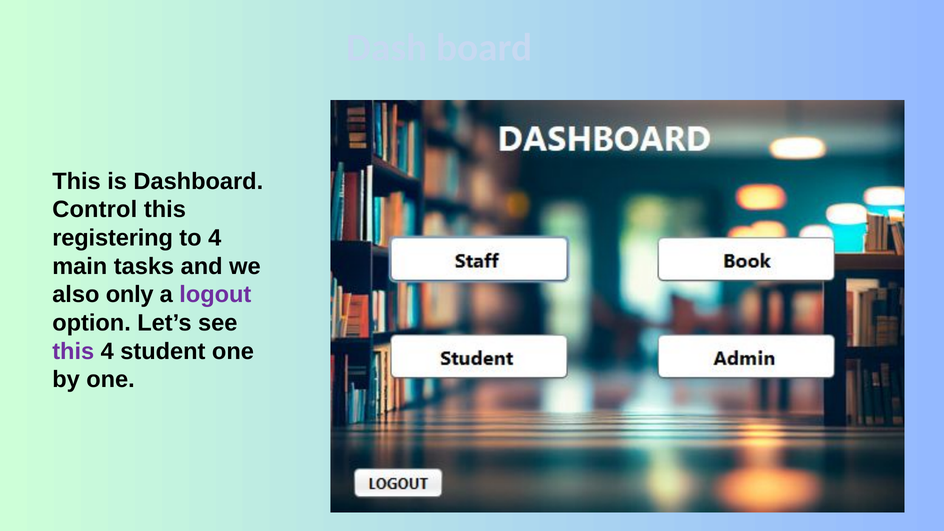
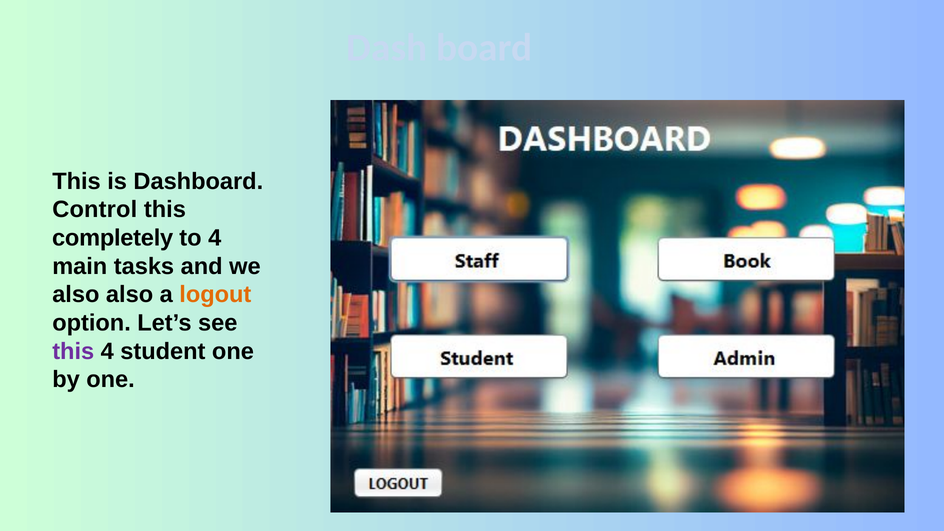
registering: registering -> completely (113, 238)
also only: only -> also (130, 295)
logout colour: purple -> orange (215, 295)
